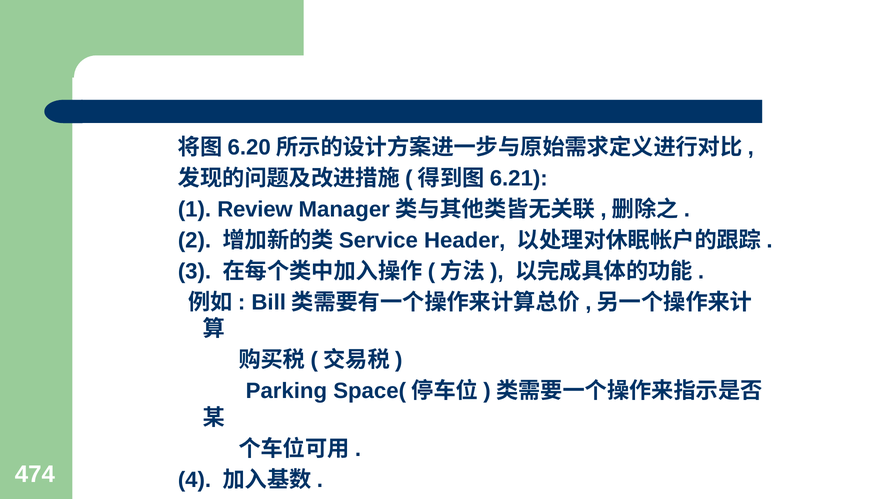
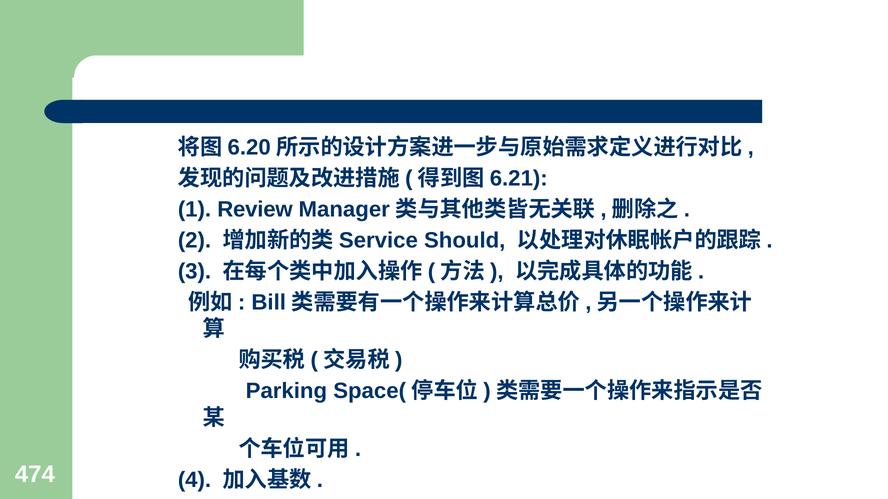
Header: Header -> Should (465, 241)
